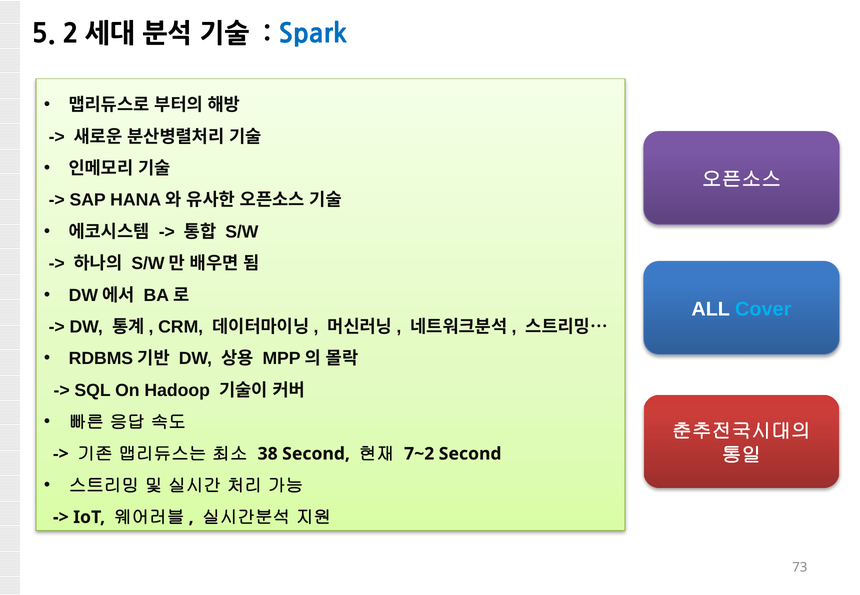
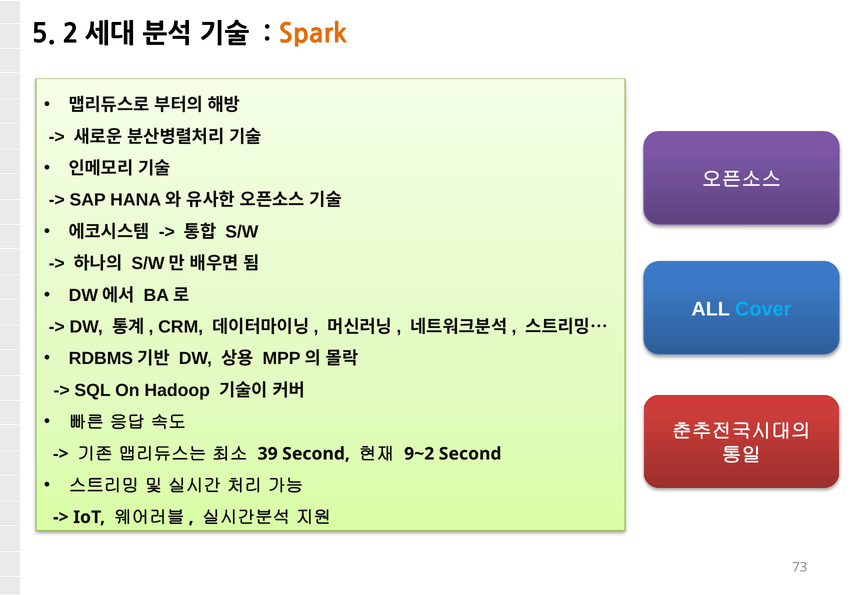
Spark colour: blue -> orange (313, 34)
38: 38 -> 39 (268, 454)
7~2: 7~2 -> 9~2 (419, 454)
